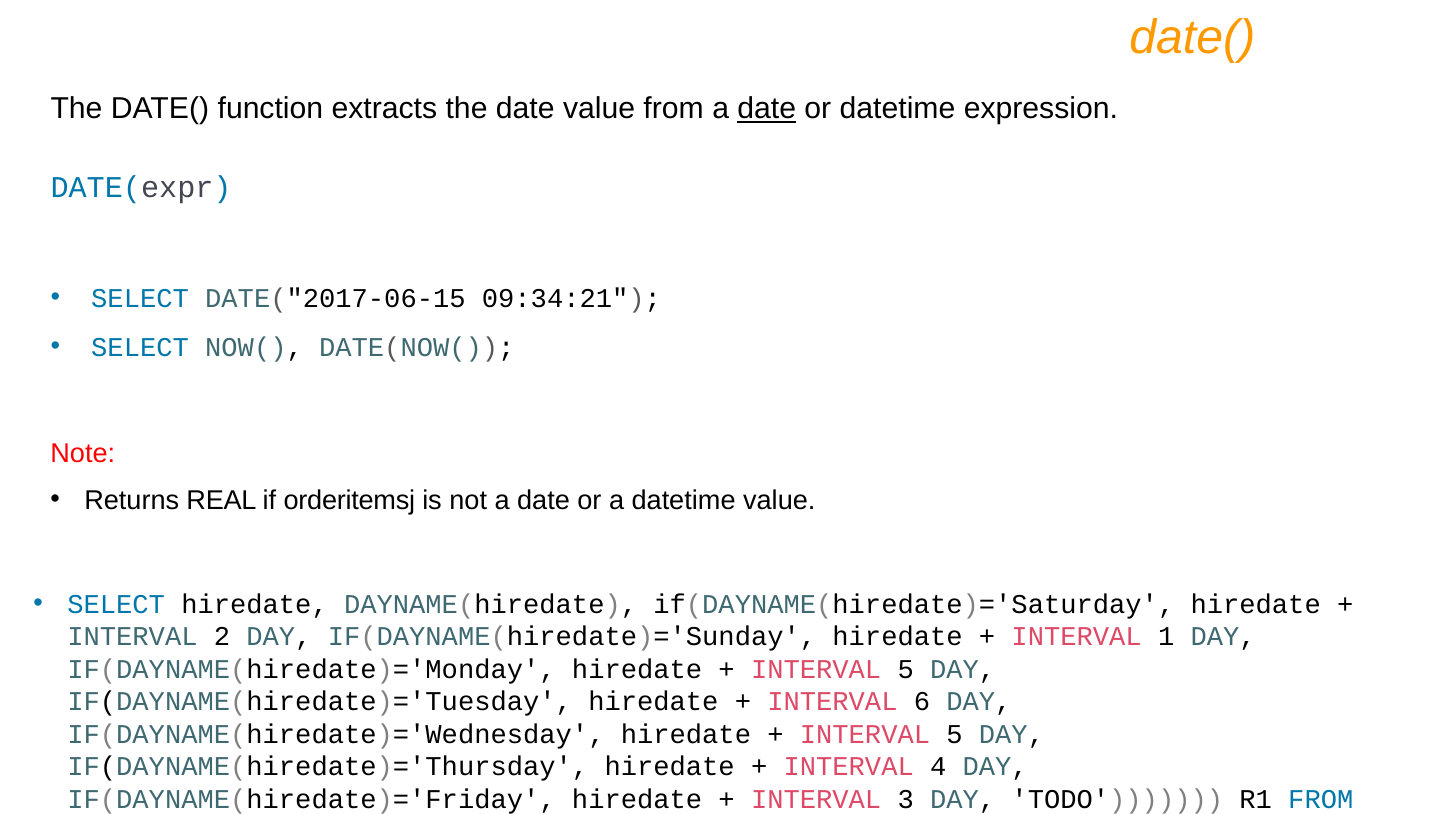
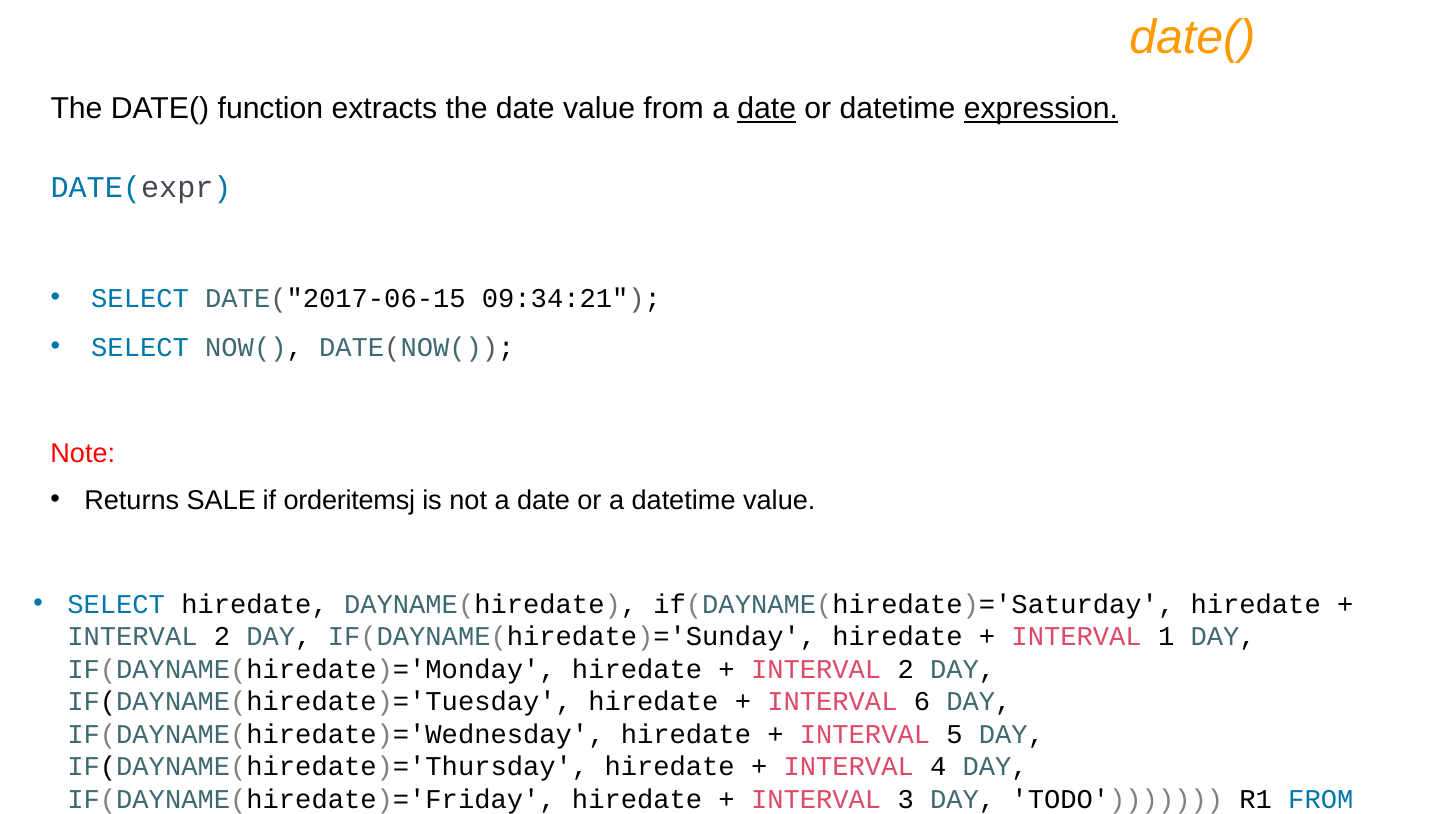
expression underline: none -> present (1041, 109)
REAL: REAL -> SALE (221, 500)
5: 5 -> 2 (906, 669)
